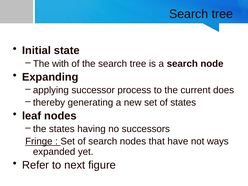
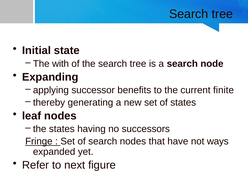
process: process -> benefits (134, 90)
does: does -> finite (224, 90)
